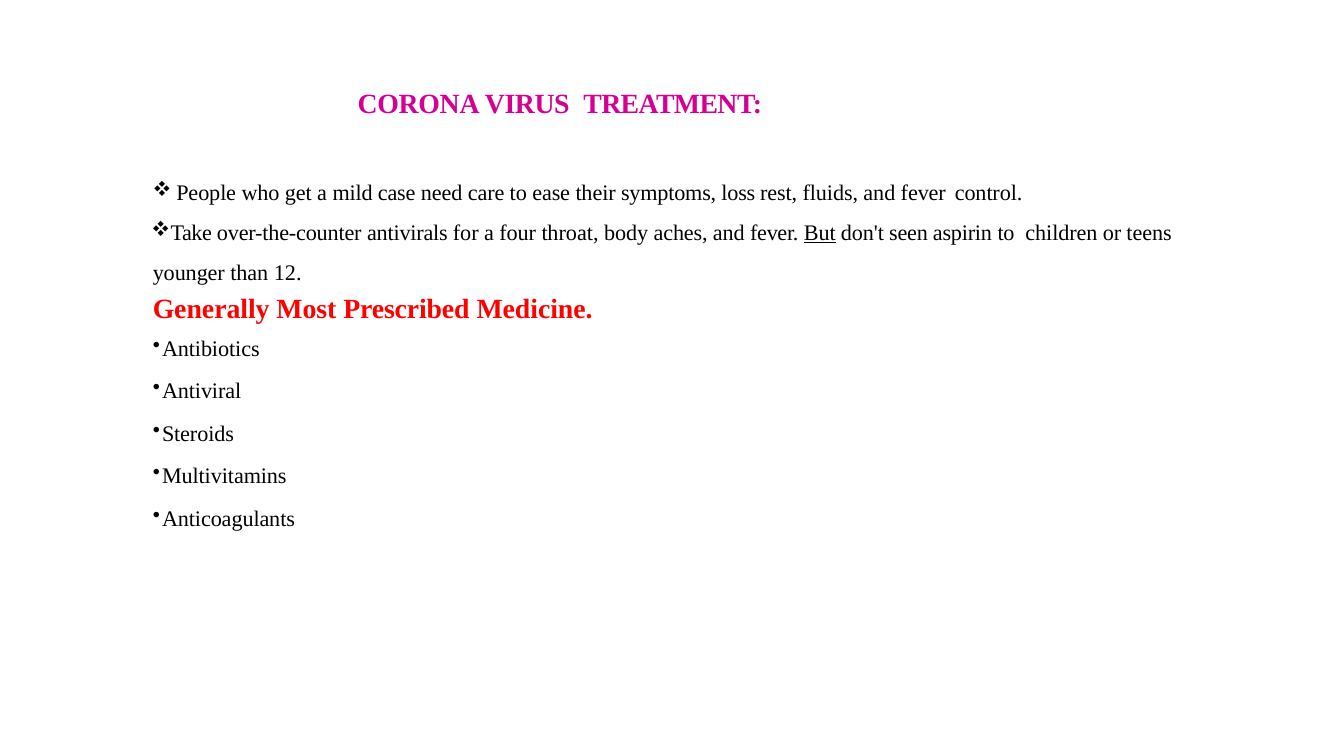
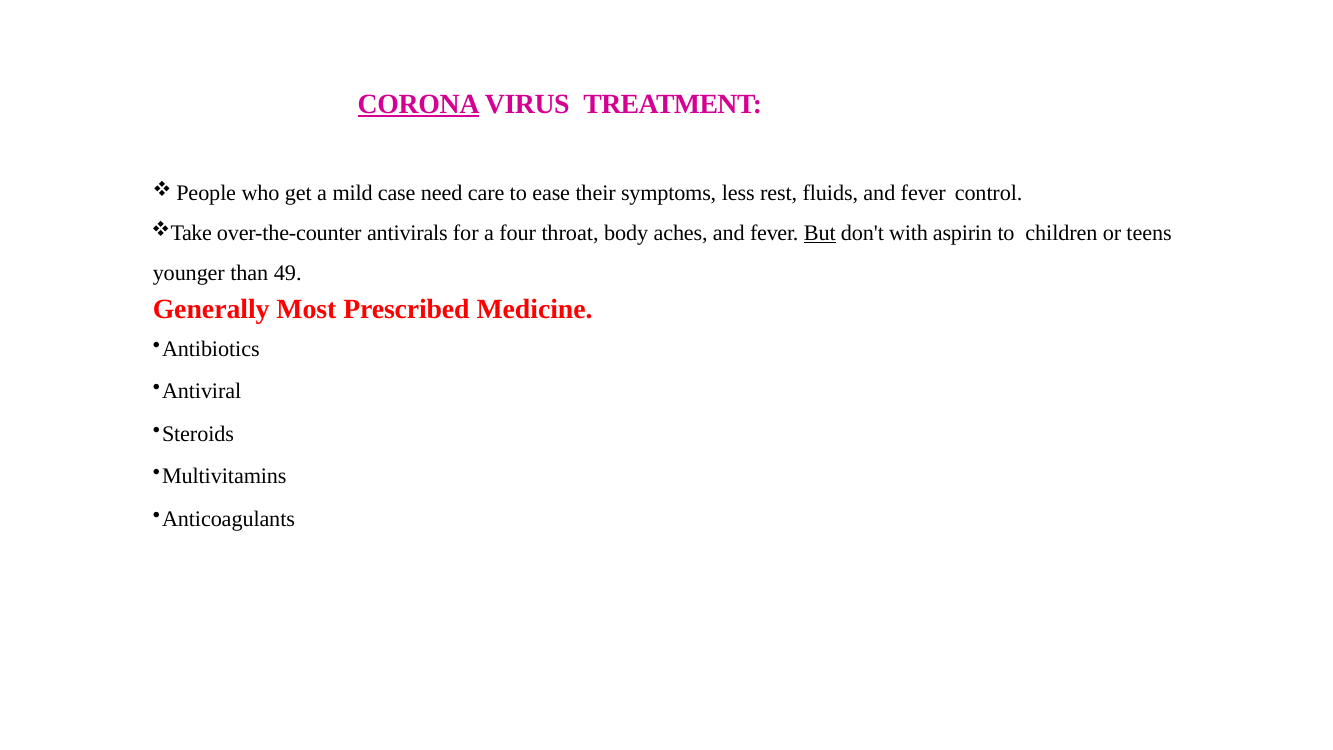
CORONA underline: none -> present (419, 104)
loss: loss -> less (738, 193)
seen: seen -> with (909, 233)
12: 12 -> 49 (288, 273)
